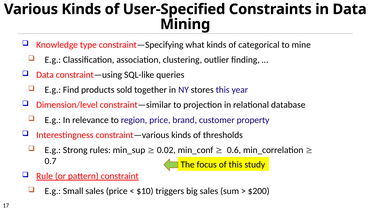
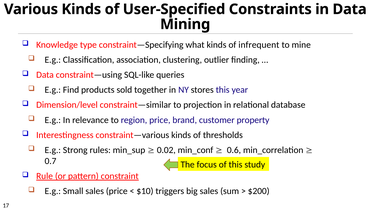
categorical: categorical -> infrequent (259, 45)
